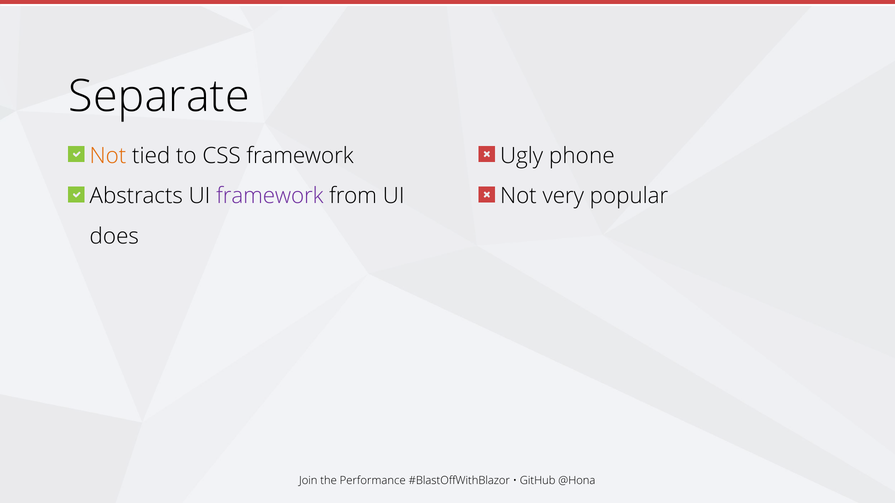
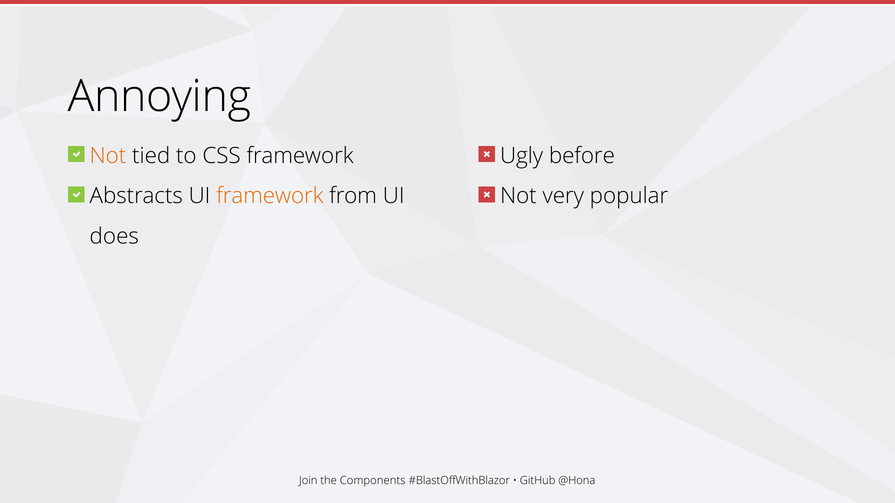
Separate: Separate -> Annoying (159, 97)
phone: phone -> before (582, 156)
framework colour: purple -> orange (270, 196)
Performance: Performance -> Components (373, 481)
